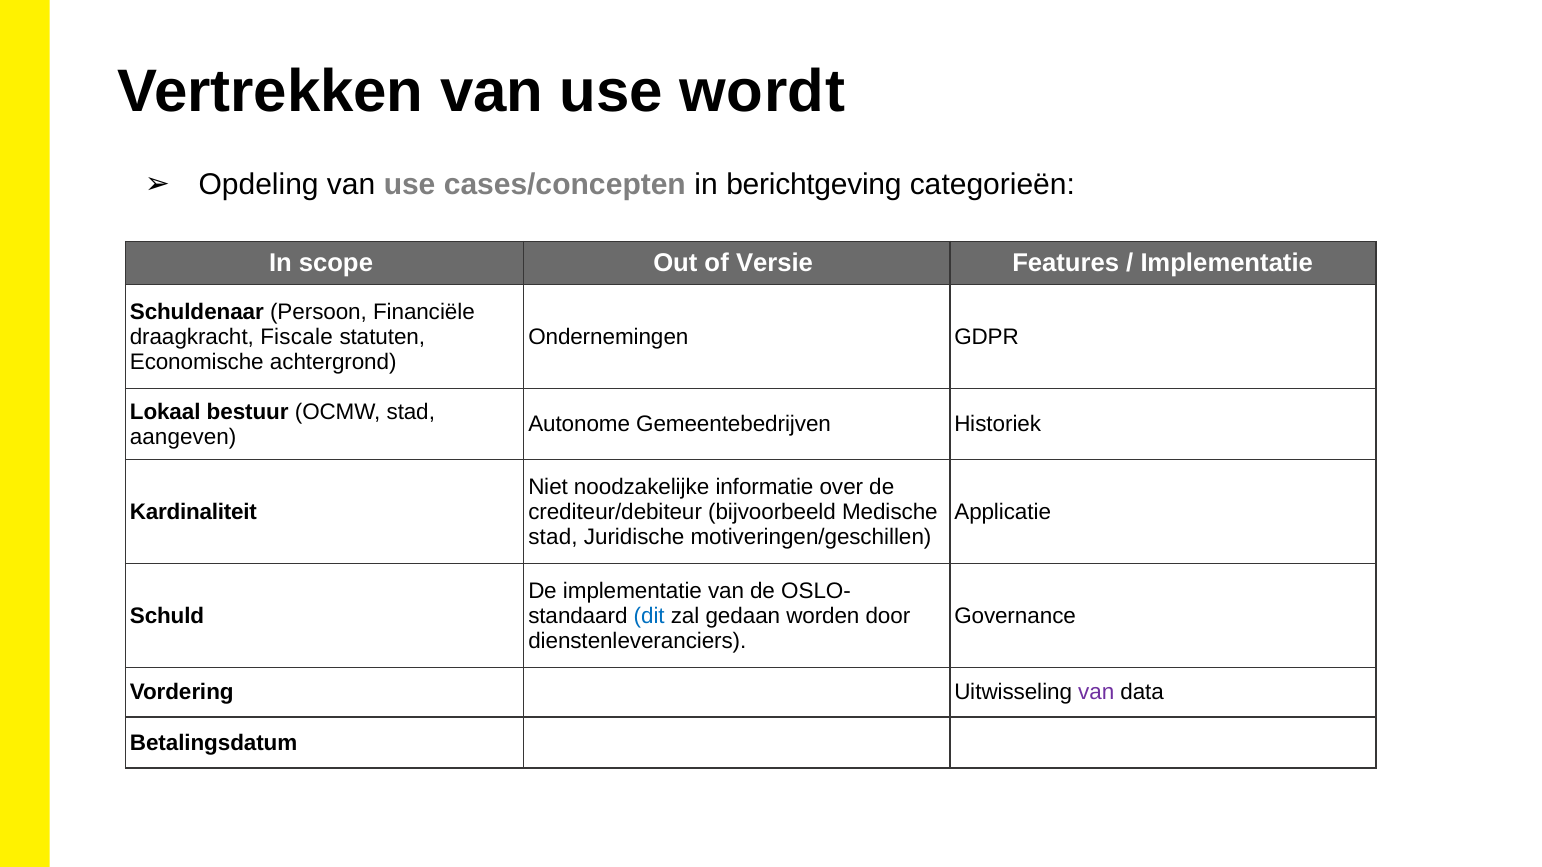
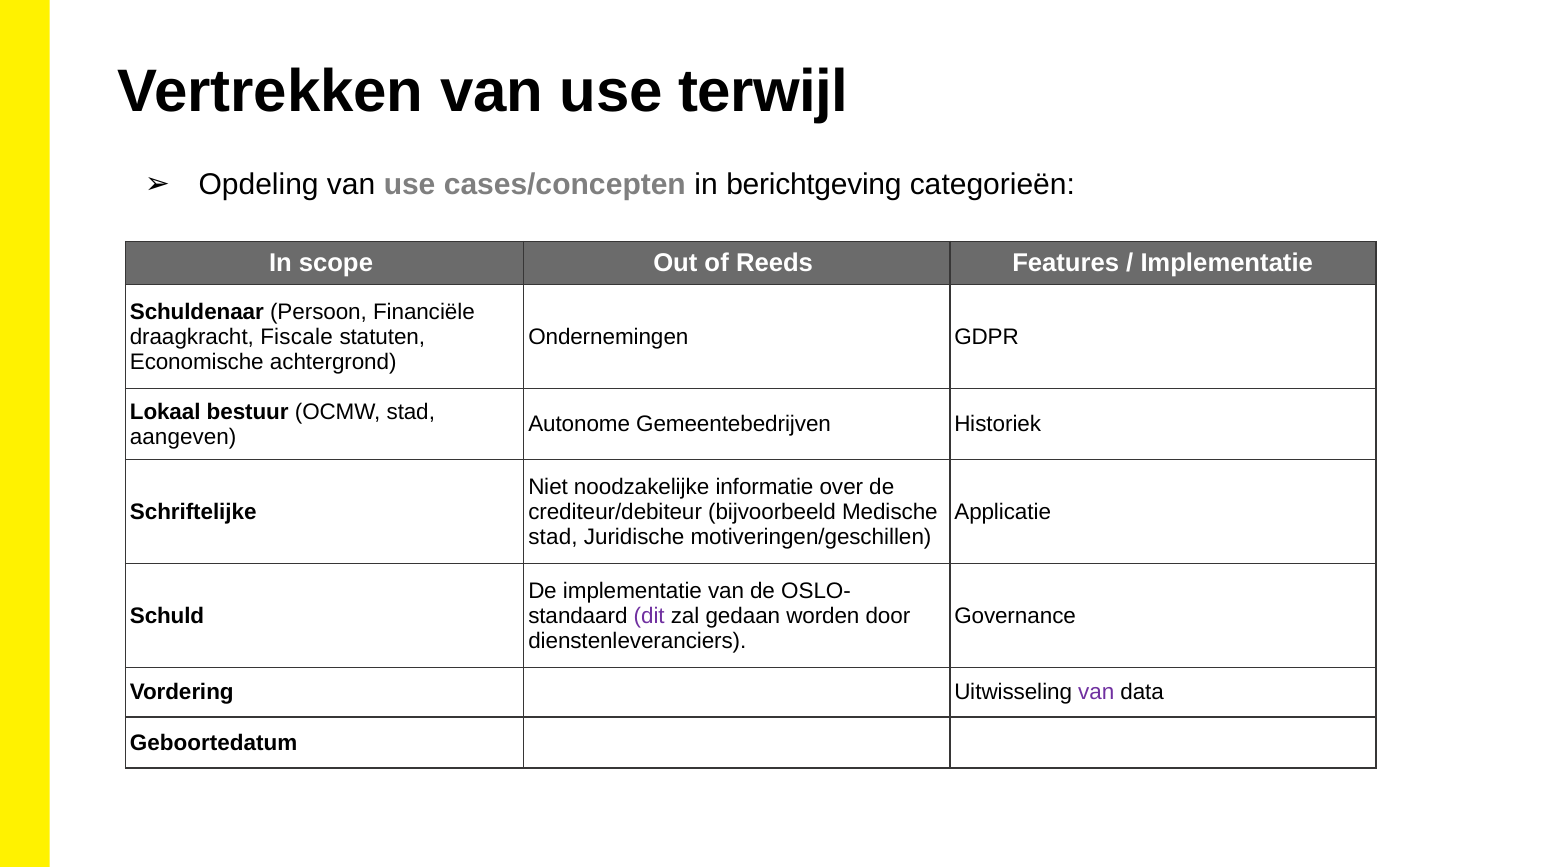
wordt: wordt -> terwijl (763, 92)
Versie: Versie -> Reeds (775, 264)
Kardinaliteit: Kardinaliteit -> Schriftelijke (193, 512)
dit colour: blue -> purple (649, 616)
Betalingsdatum: Betalingsdatum -> Geboortedatum (214, 743)
